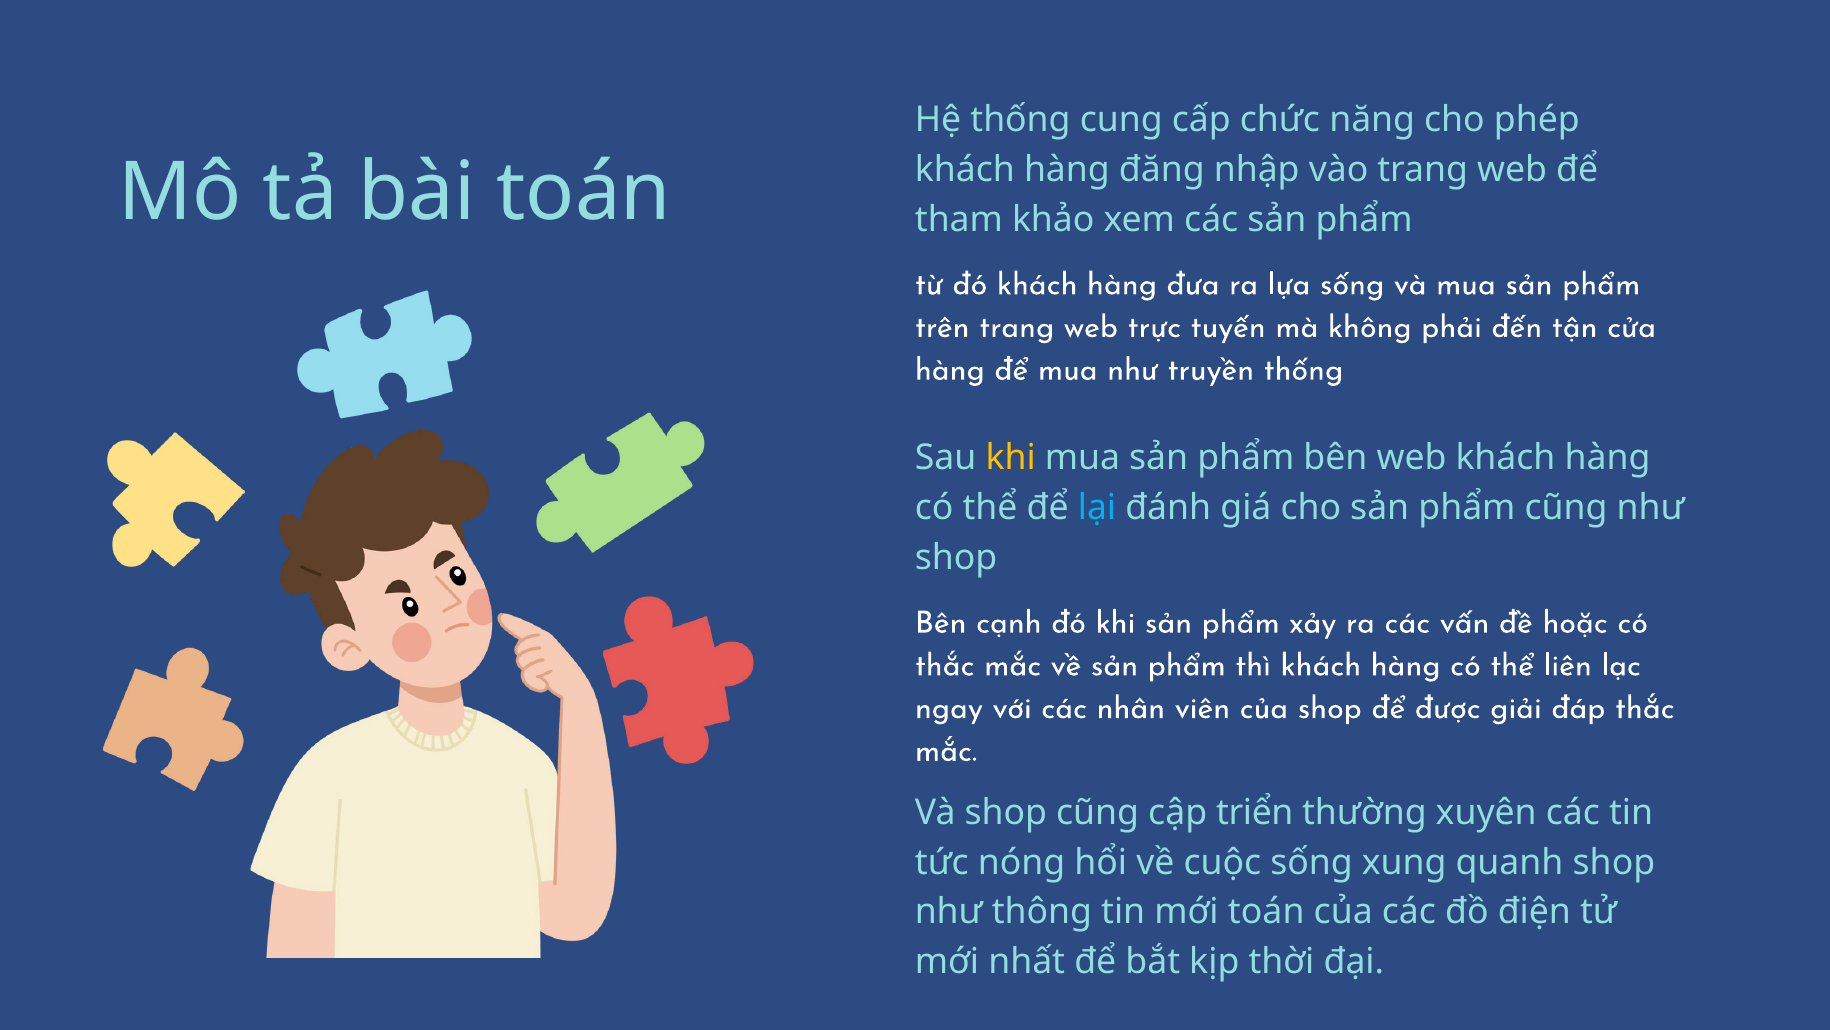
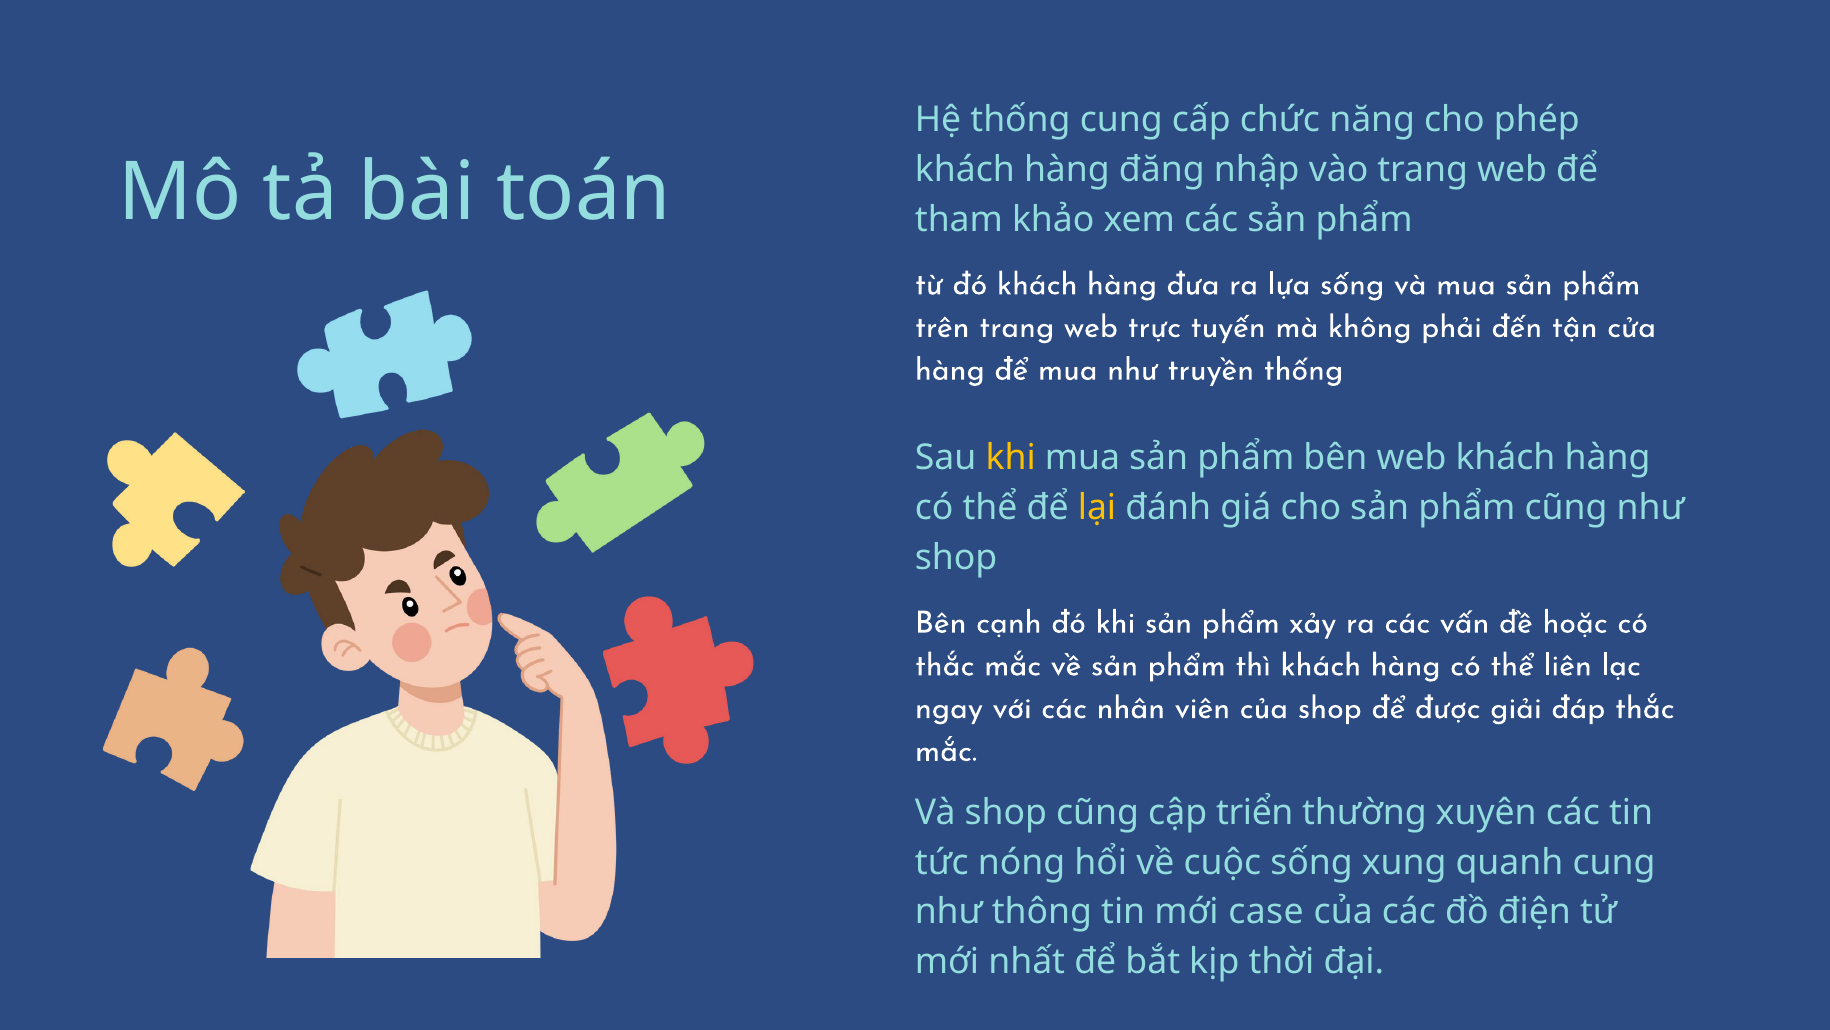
lại colour: light blue -> yellow (1097, 507)
quanh shop: shop -> cung (1614, 862)
mới toán: toán -> case (1266, 912)
